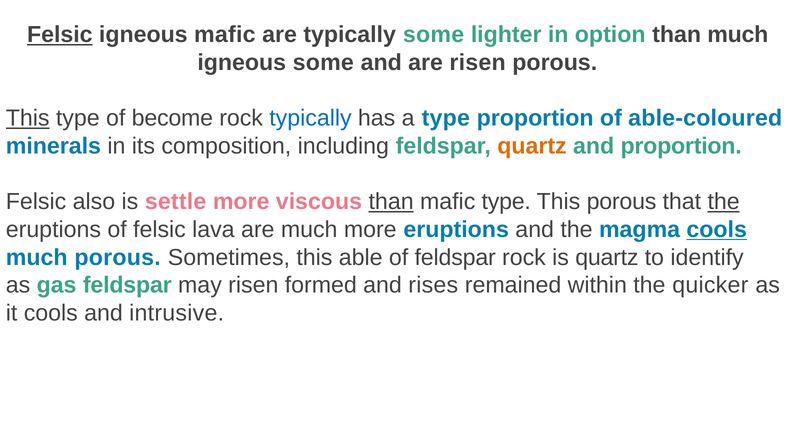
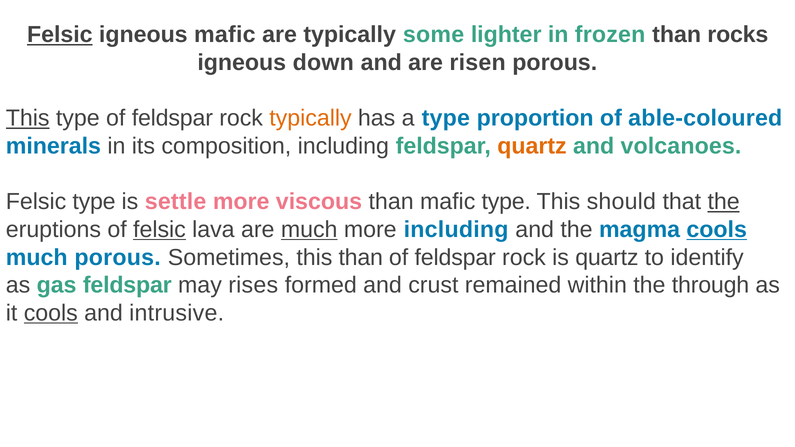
option: option -> frozen (610, 35)
than much: much -> rocks (738, 35)
igneous some: some -> down (323, 63)
type of become: become -> feldspar (172, 118)
typically colour: blue -> orange (310, 118)
and proportion: proportion -> volcanoes (681, 146)
Felsic also: also -> type (94, 202)
than underline: present -> none (391, 202)
This porous: porous -> should (621, 202)
felsic underline: none -> present (159, 230)
much underline: none -> present (309, 230)
more eruptions: eruptions -> including (456, 230)
this able: able -> than (361, 258)
may risen: risen -> rises (253, 285)
rises: rises -> crust (433, 285)
quicker: quicker -> through (711, 285)
cools underline: none -> present (51, 313)
